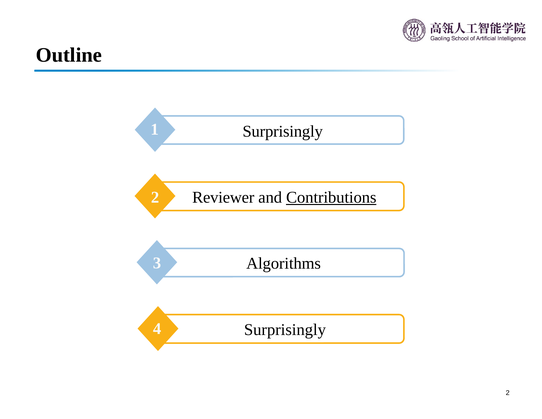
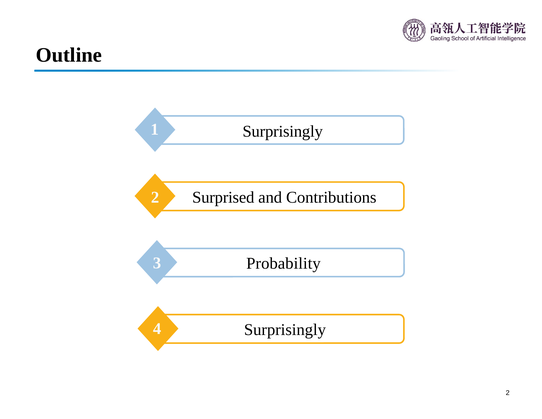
Reviewer: Reviewer -> Surprised (223, 197)
Contributions underline: present -> none (331, 197)
Algorithms: Algorithms -> Probability (283, 263)
